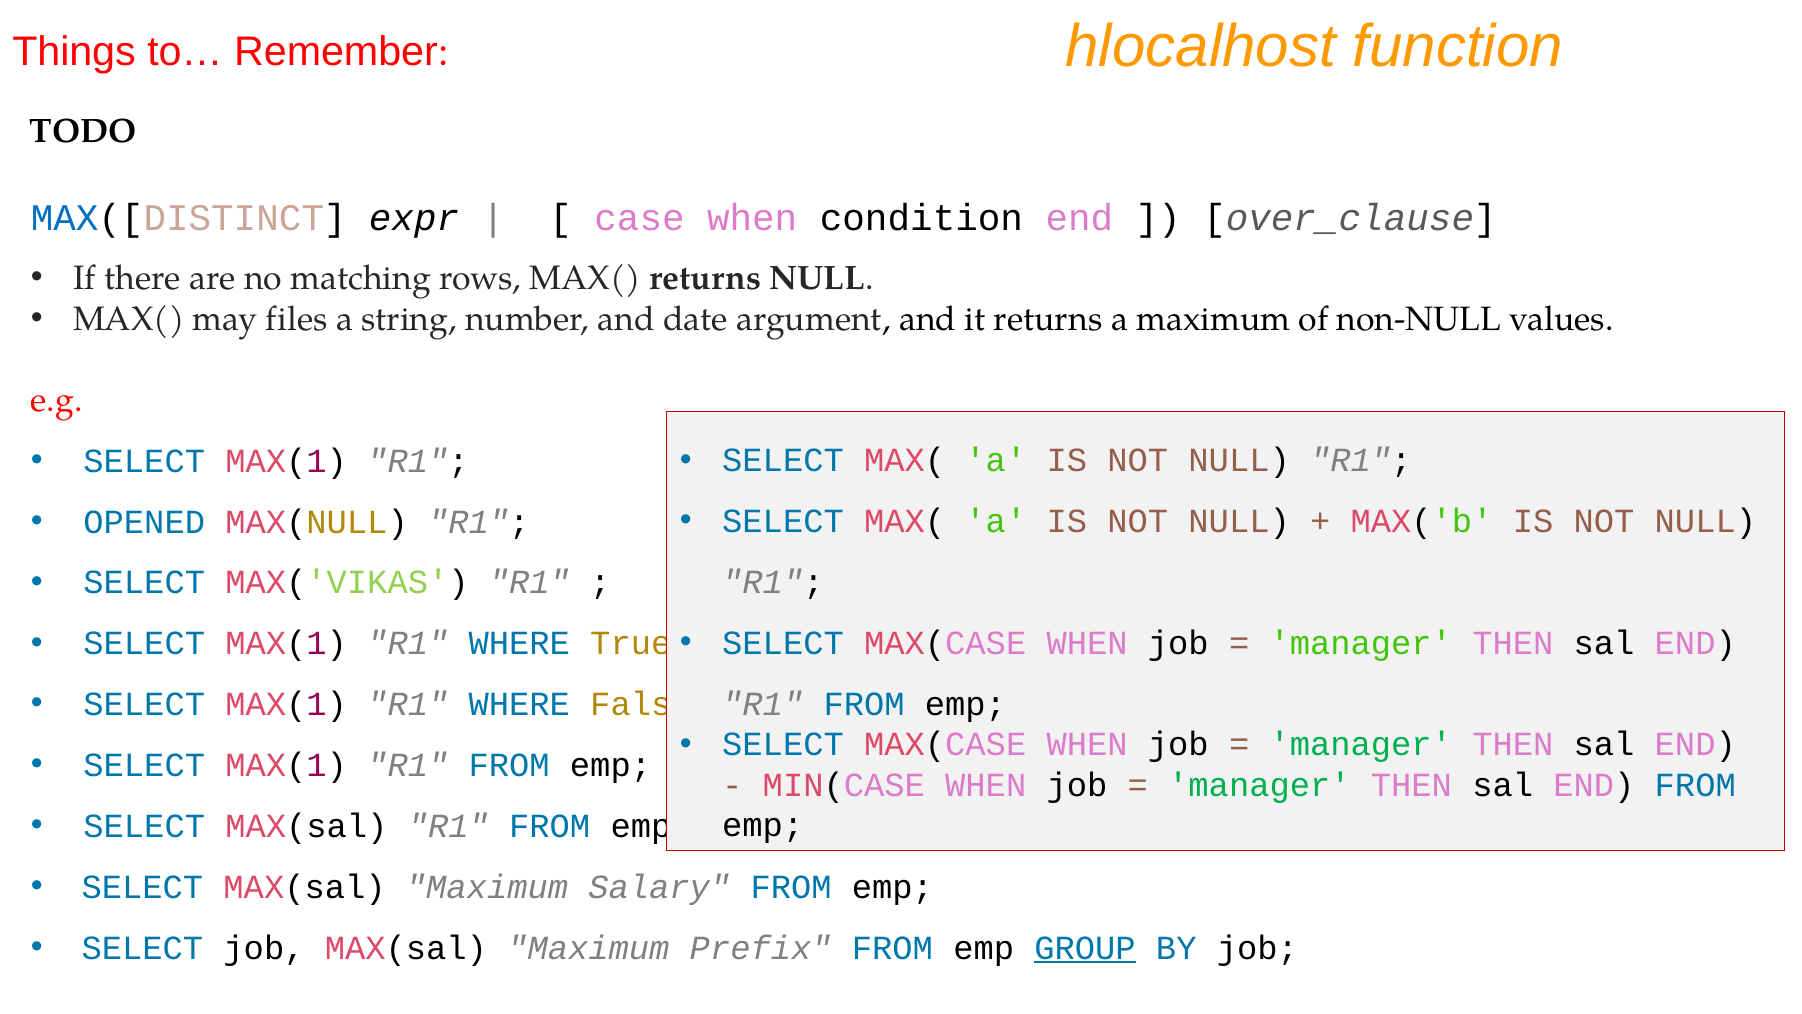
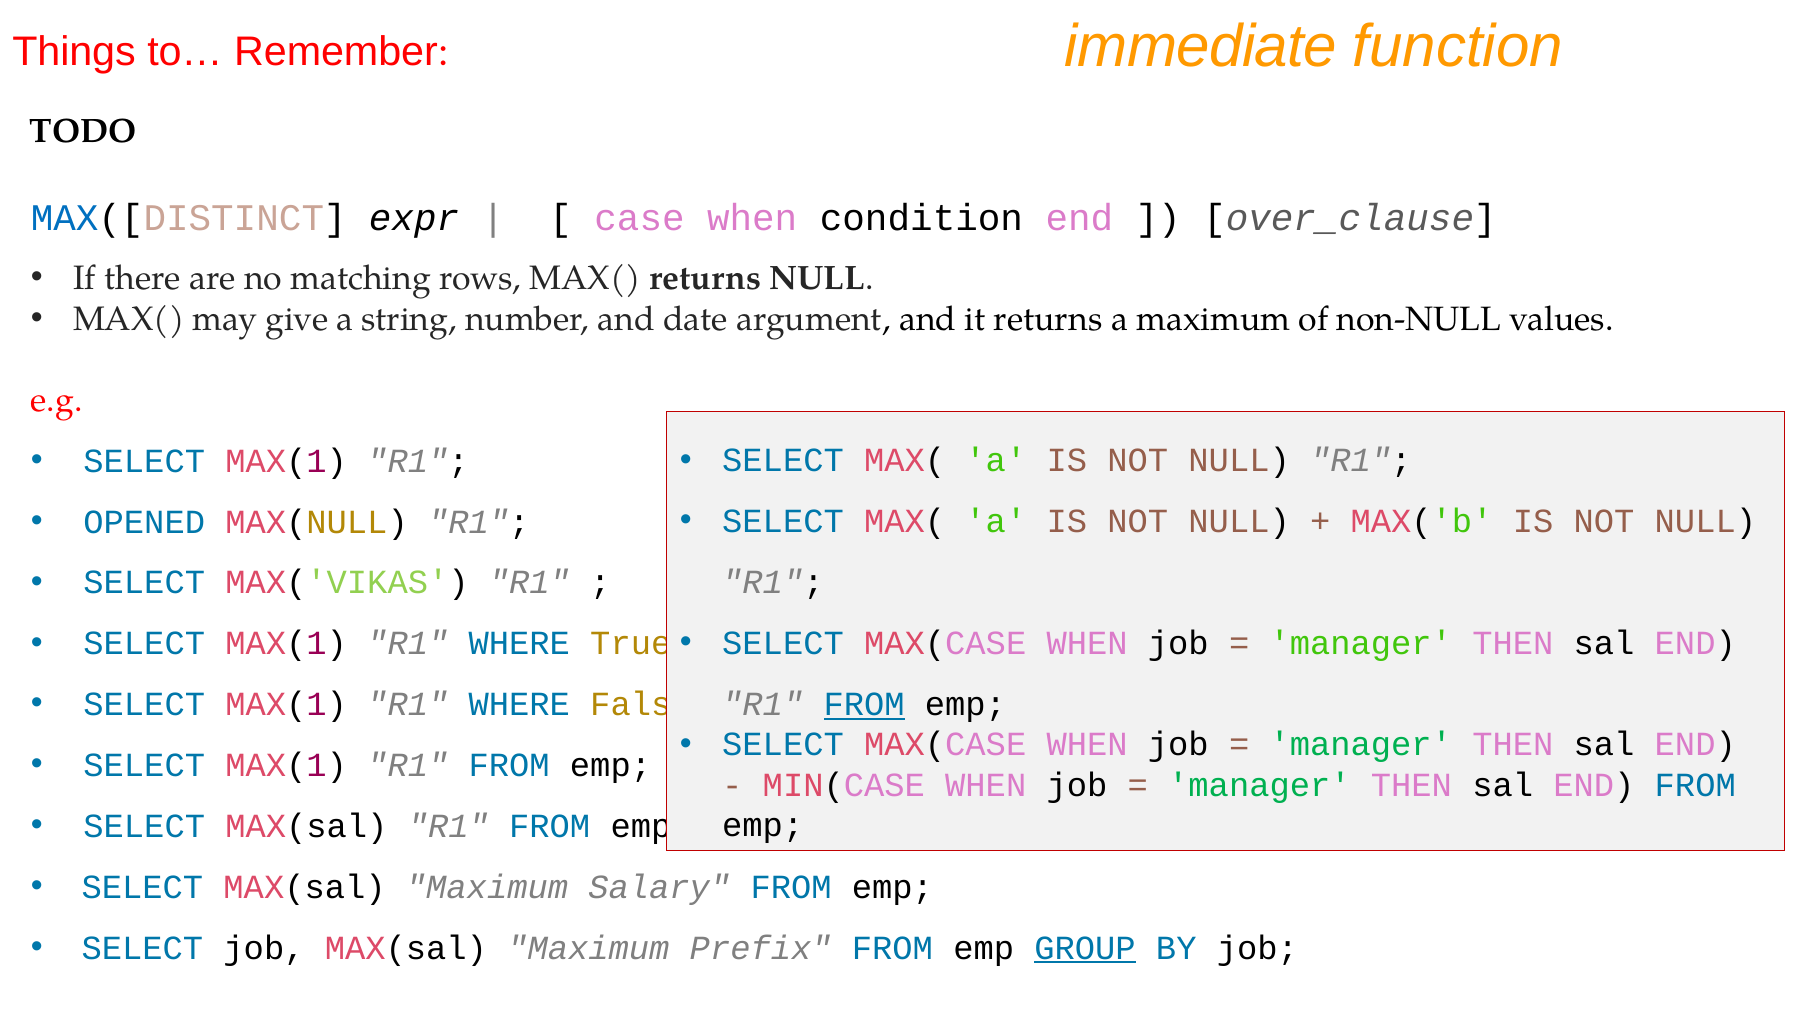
hlocalhost: hlocalhost -> immediate (1201, 47)
files: files -> give (297, 319)
FROM underline: none -> present (864, 704)
